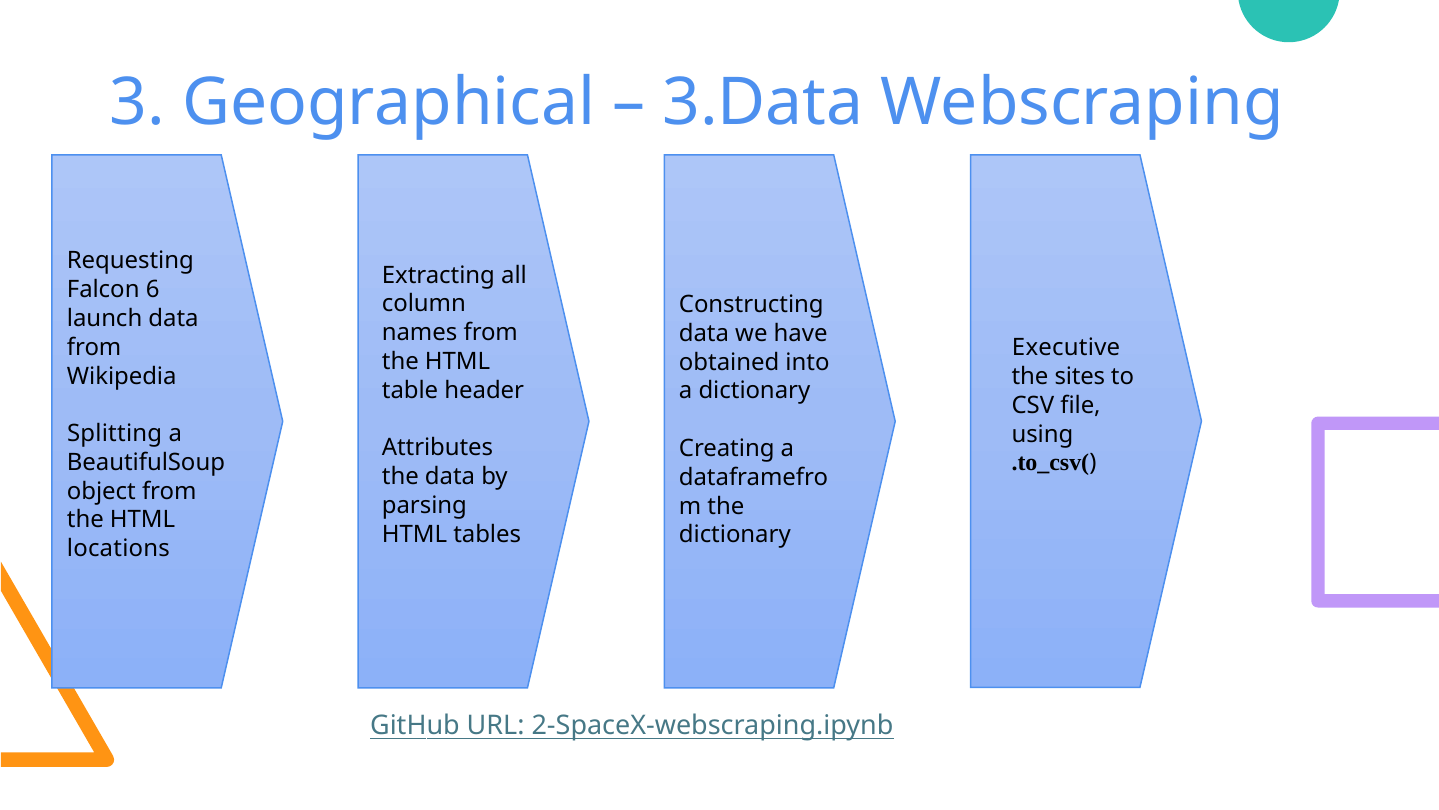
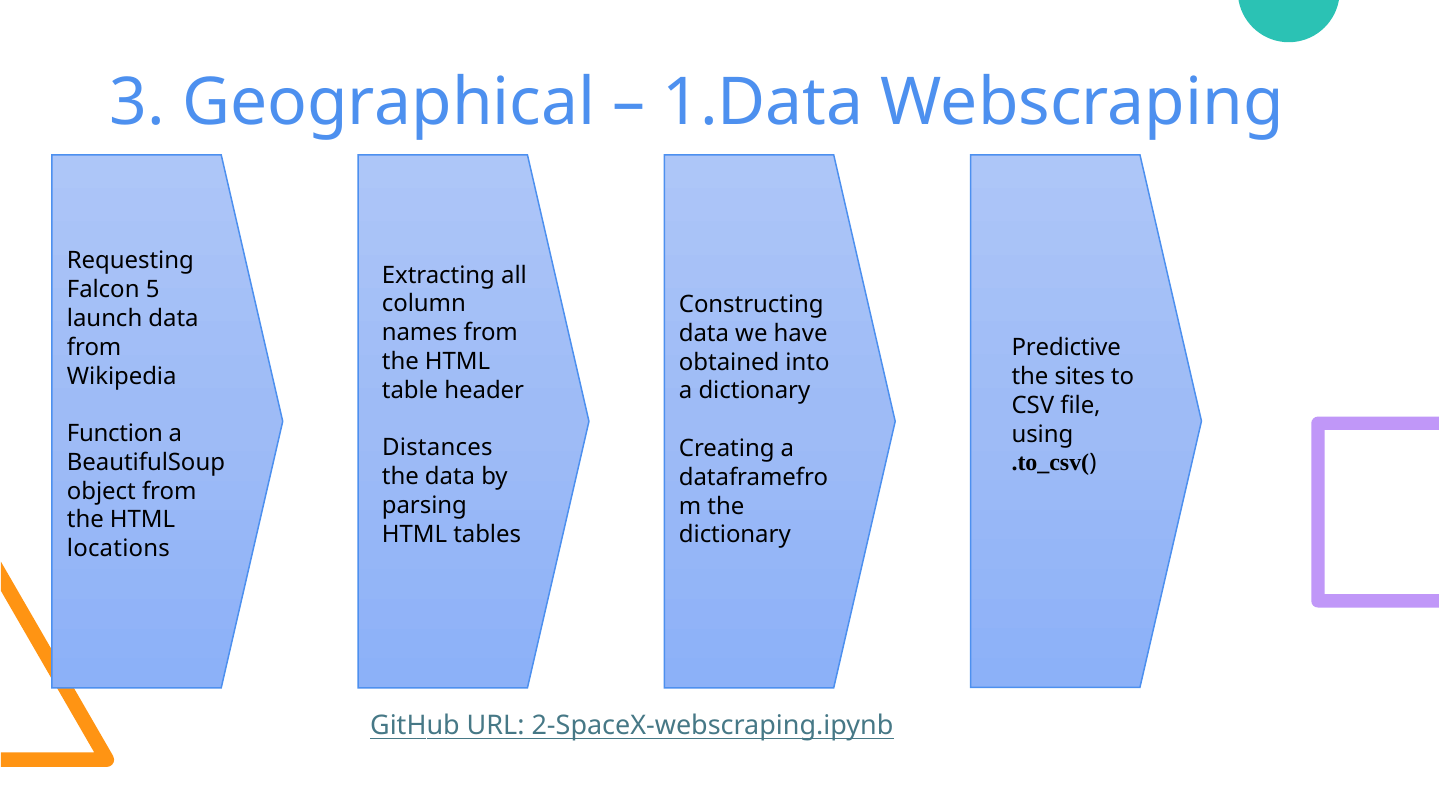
3.Data: 3.Data -> 1.Data (763, 103)
6: 6 -> 5 (153, 290)
Executive: Executive -> Predictive (1066, 348)
Splitting: Splitting -> Function (115, 433)
Attributes: Attributes -> Distances (437, 448)
